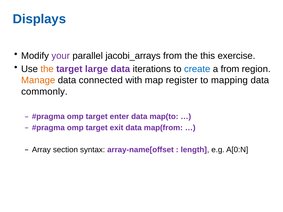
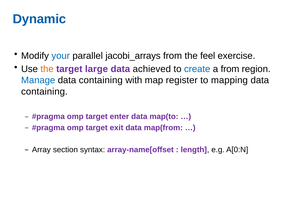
Displays: Displays -> Dynamic (39, 19)
your colour: purple -> blue (61, 56)
this: this -> feel (208, 56)
iterations: iterations -> achieved (152, 69)
Manage colour: orange -> blue (38, 80)
connected: connected -> containing (101, 80)
commonly: commonly -> containing (44, 92)
